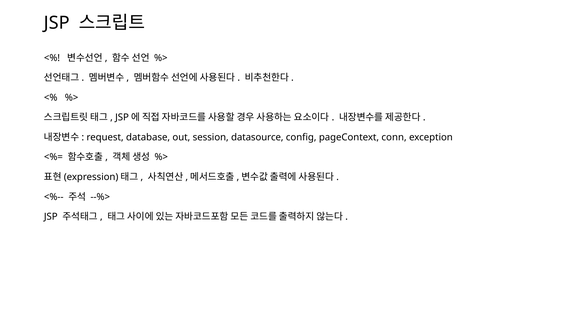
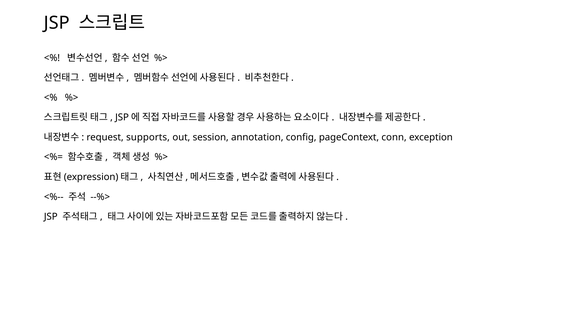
database: database -> supports (148, 137)
datasource: datasource -> annotation (257, 137)
